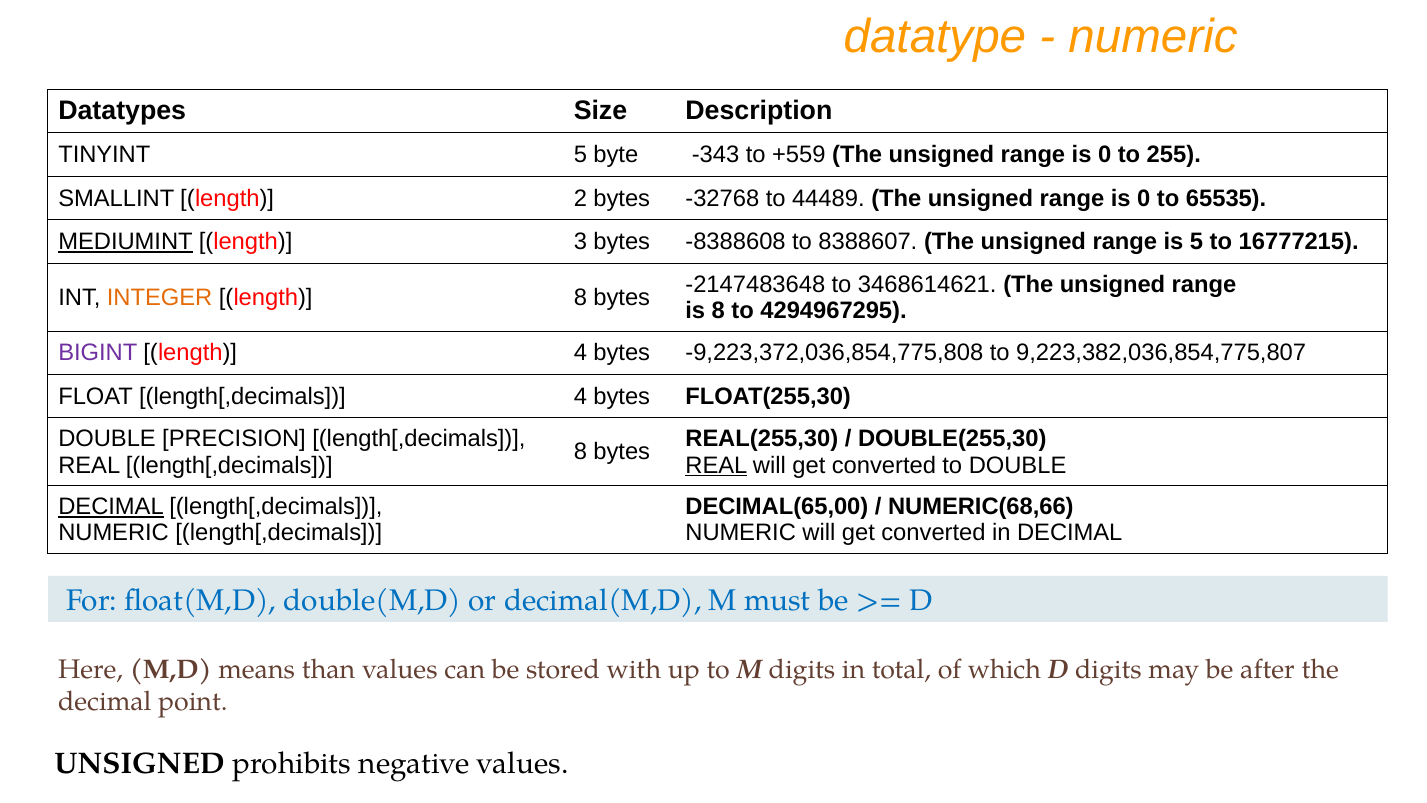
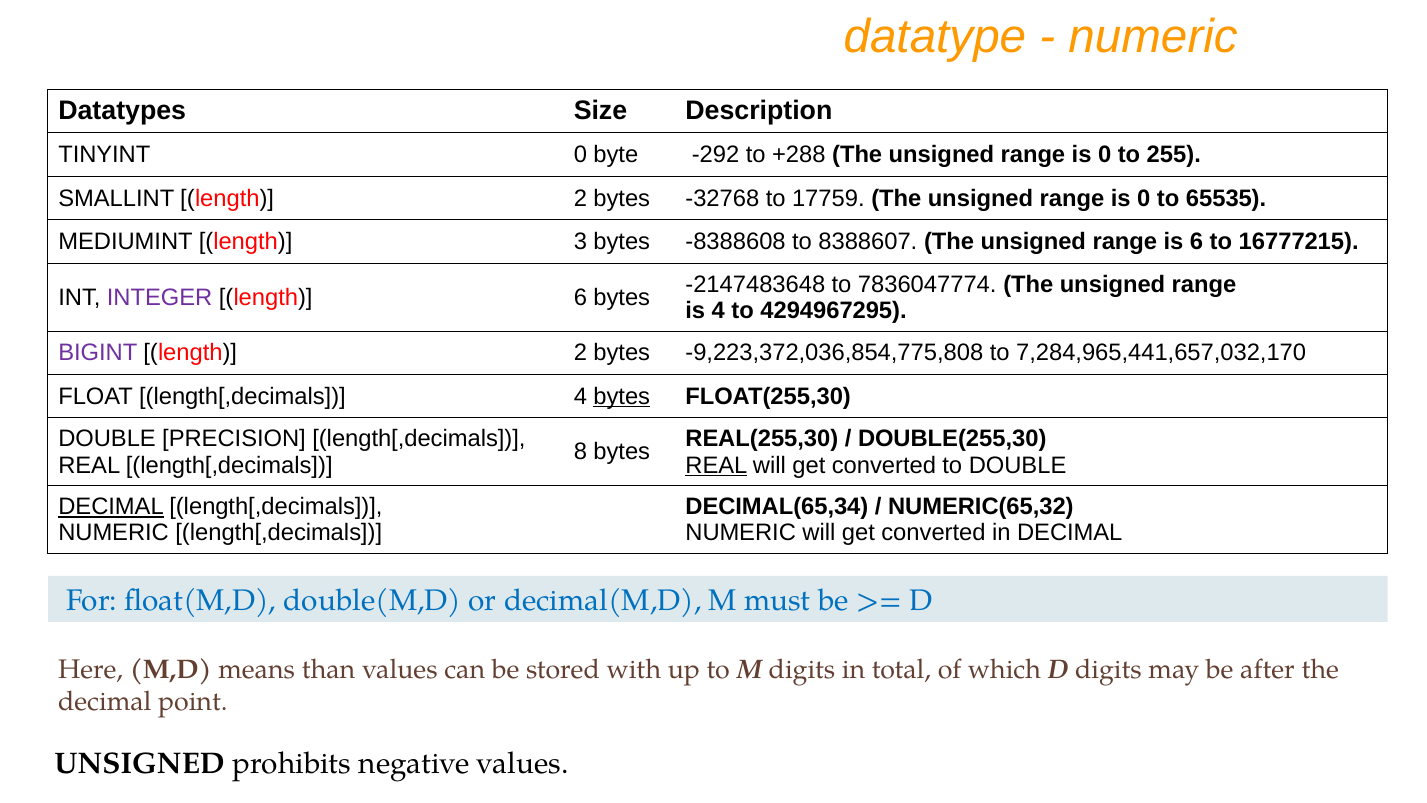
TINYINT 5: 5 -> 0 (580, 155)
-343: -343 -> -292 (716, 155)
+559: +559 -> +288 (799, 155)
44489: 44489 -> 17759 (828, 198)
MEDIUMINT underline: present -> none (126, 242)
is 5: 5 -> 6 (1197, 242)
3468614621: 3468614621 -> 7836047774 (927, 284)
INTEGER colour: orange -> purple (160, 297)
length 8: 8 -> 6 (580, 297)
is 8: 8 -> 4 (718, 311)
4: 4 -> 2 (580, 353)
9,223,382,036,854,775,807: 9,223,382,036,854,775,807 -> 7,284,965,441,657,032,170 (1161, 353)
bytes underline: none -> present (622, 396)
DECIMAL(65,00: DECIMAL(65,00 -> DECIMAL(65,34 (777, 507)
NUMERIC(68,66: NUMERIC(68,66 -> NUMERIC(65,32 (981, 507)
